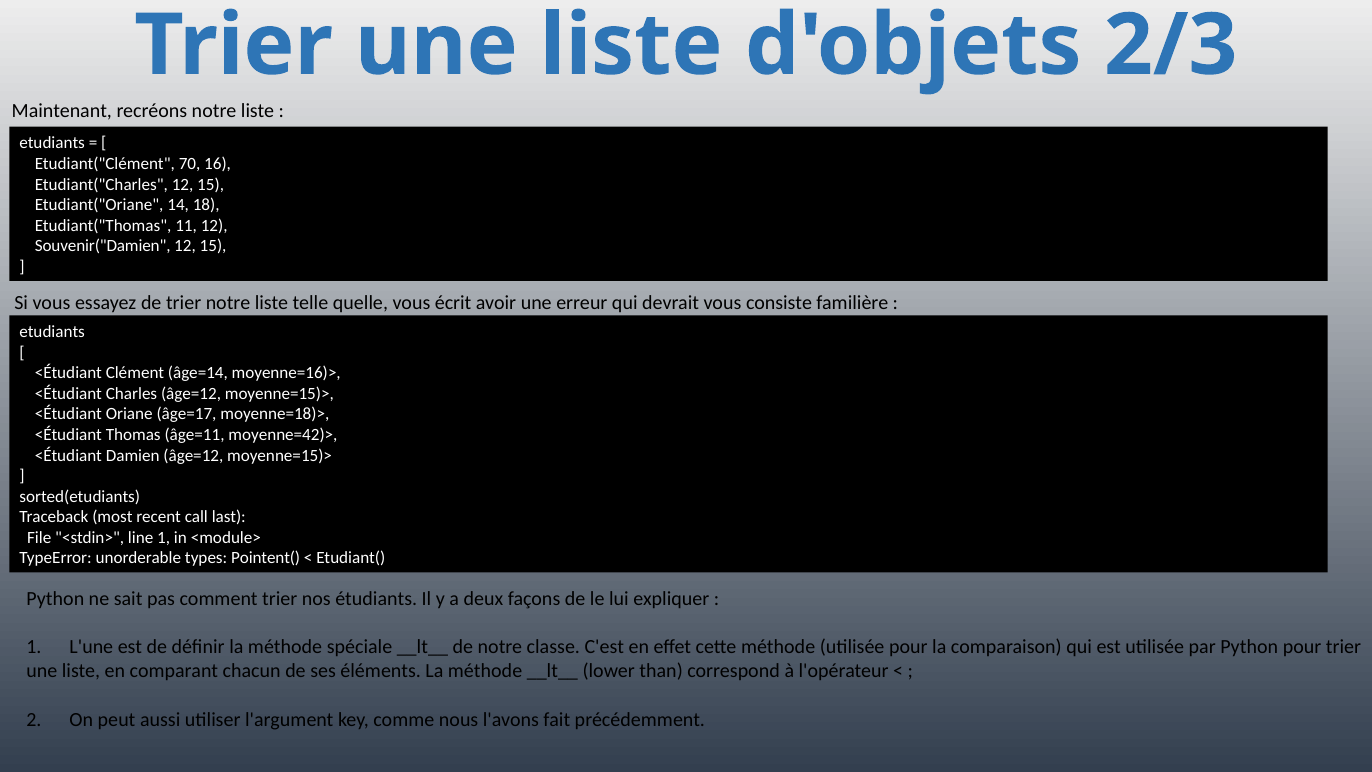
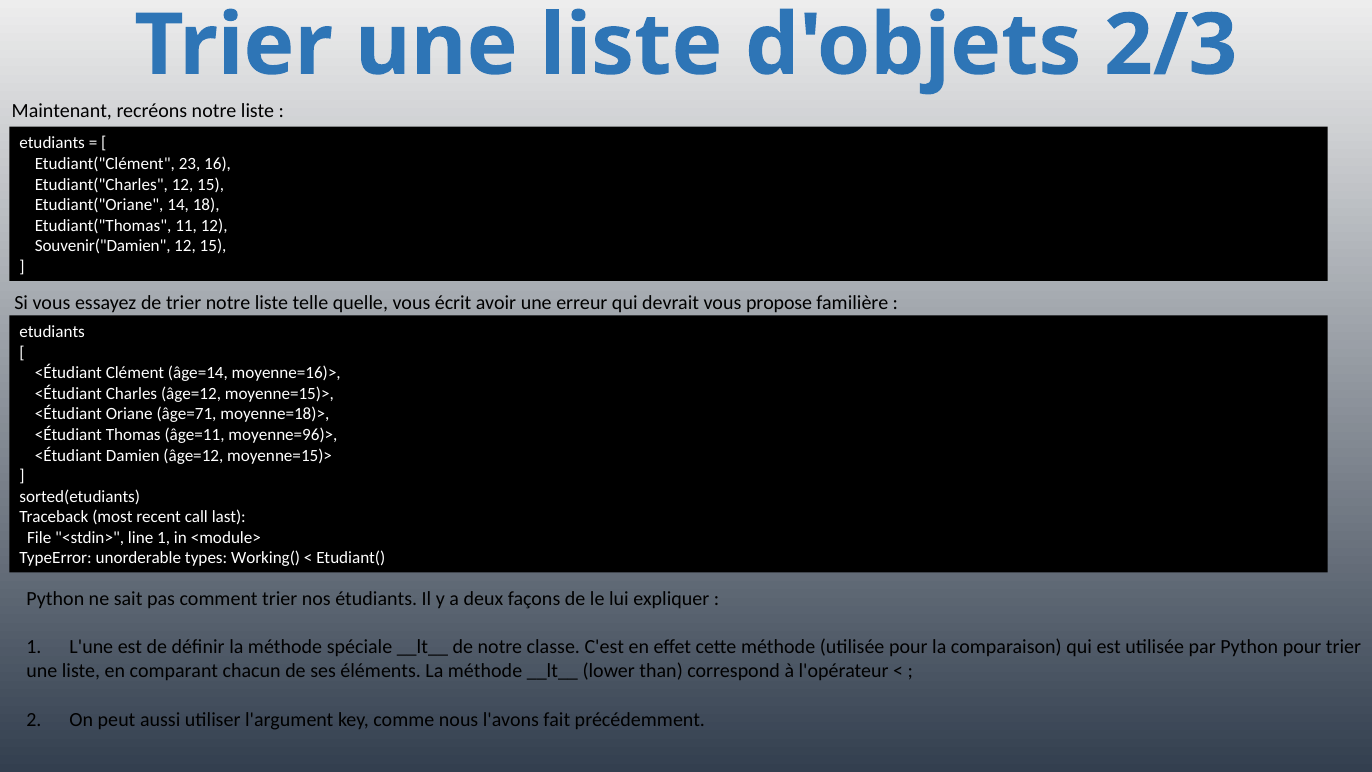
70: 70 -> 23 (190, 164)
consiste: consiste -> propose (779, 303)
âge=17: âge=17 -> âge=71 (187, 414)
moyenne=42)>: moyenne=42)> -> moyenne=96)> (283, 435)
Pointent(: Pointent( -> Working( (266, 558)
